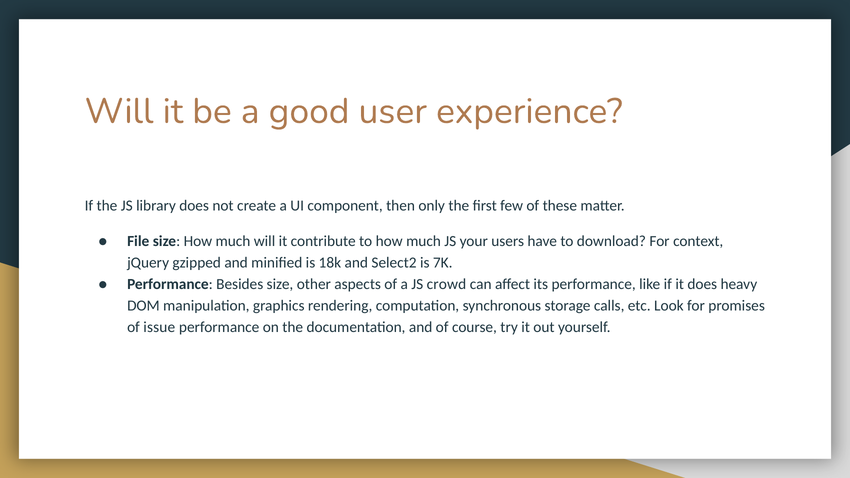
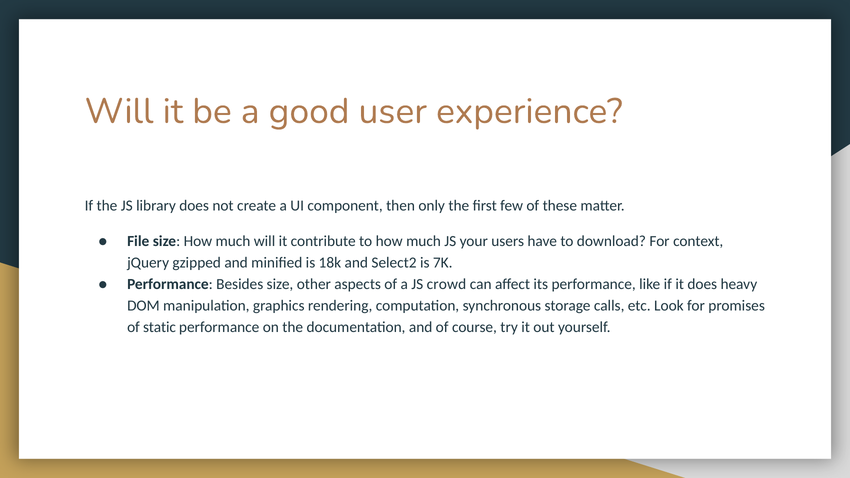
issue: issue -> static (159, 327)
